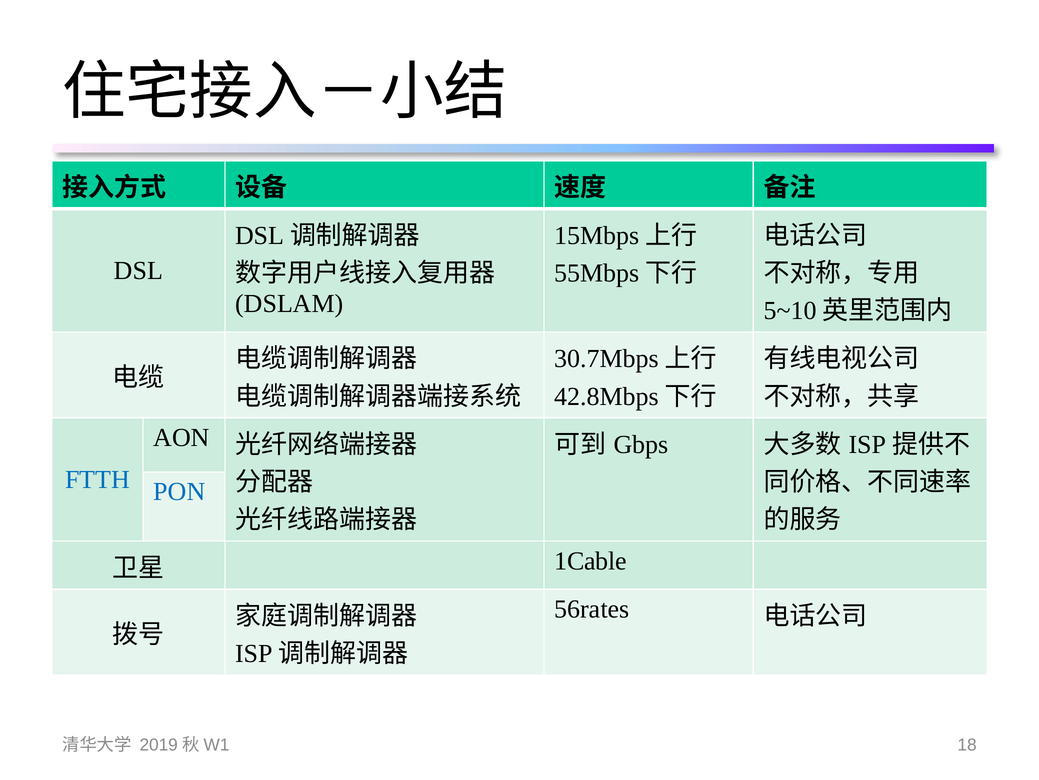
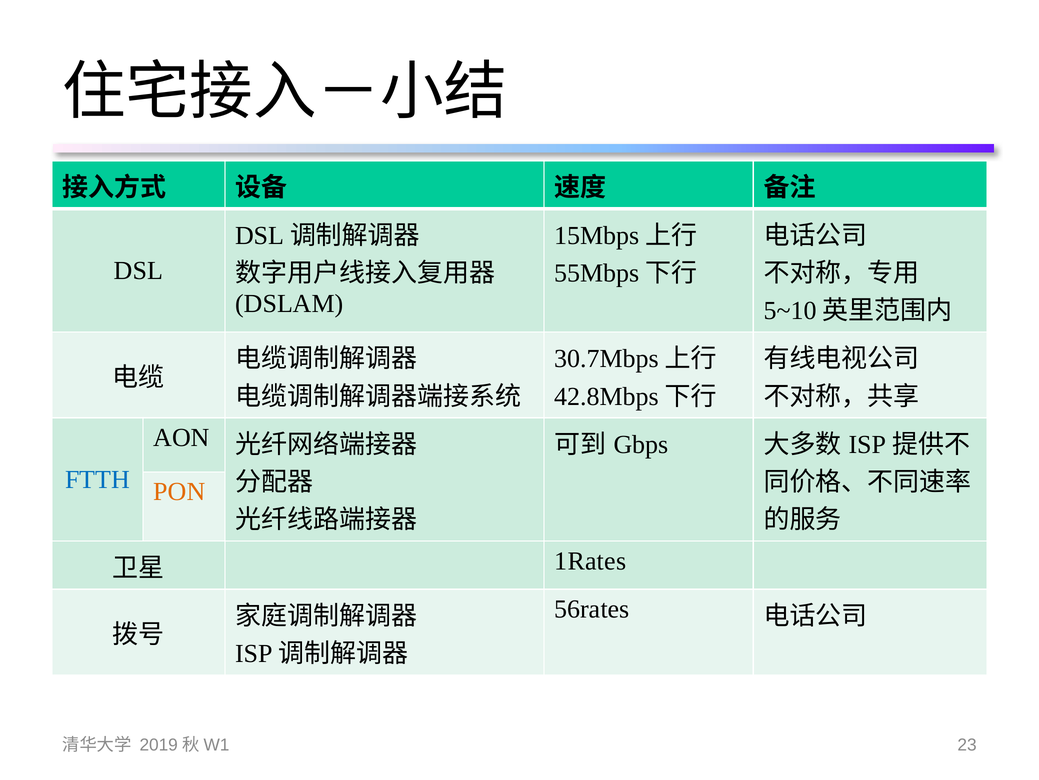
PON colour: blue -> orange (179, 491)
1Cable: 1Cable -> 1Rates (590, 560)
18: 18 -> 23 (967, 744)
